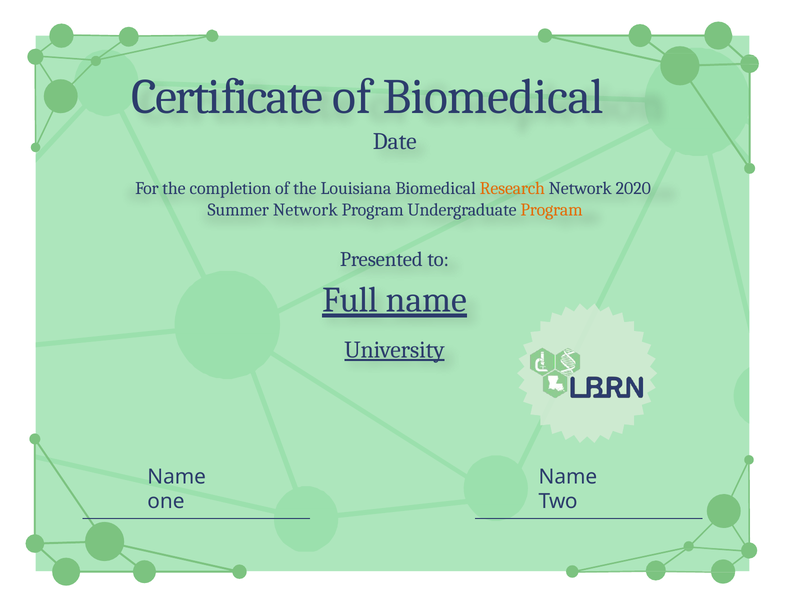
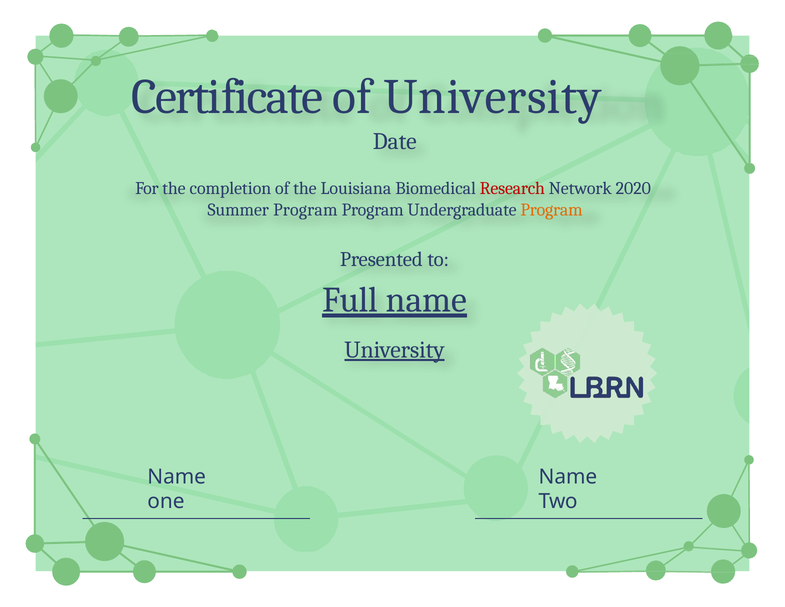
of Biomedical: Biomedical -> University (493, 97)
Research colour: orange -> red (512, 188)
Summer Network: Network -> Program (305, 210)
